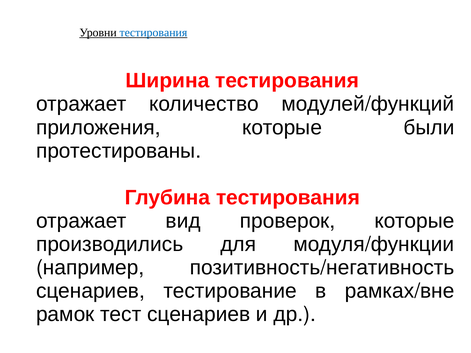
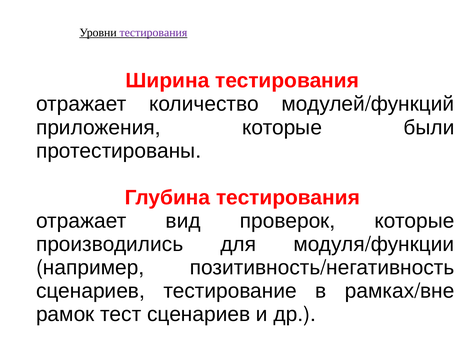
тестирования colour: blue -> purple (153, 32)
